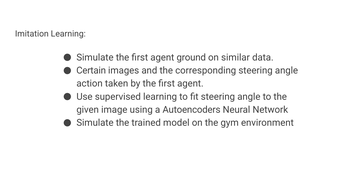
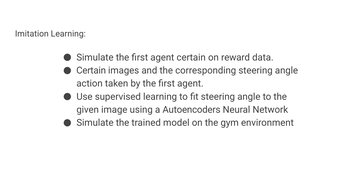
agent ground: ground -> certain (191, 57)
similar: similar -> reward (236, 57)
